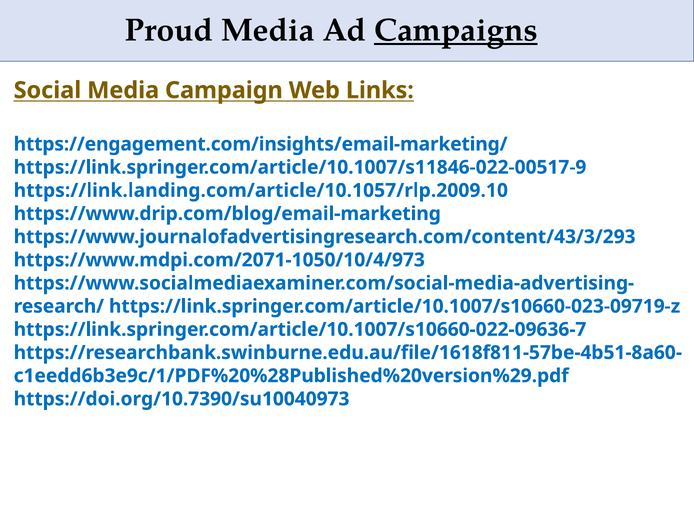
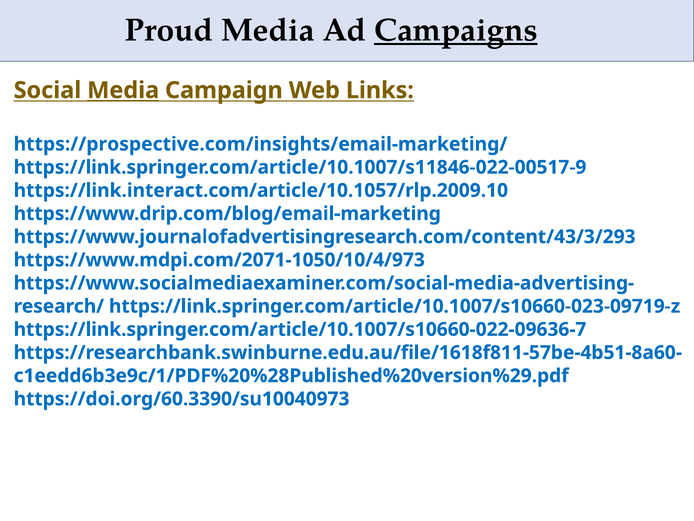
Media underline: none -> present (123, 90)
https://engagement.com/insights/email-marketing/: https://engagement.com/insights/email-marketing/ -> https://prospective.com/insights/email-marketing/ (261, 144)
https://link.landing.com/article/10.1057/rlp.2009.10: https://link.landing.com/article/10.1057/rlp.2009.10 -> https://link.interact.com/article/10.1057/rlp.2009.10 (261, 190)
https://doi.org/10.7390/su10040973: https://doi.org/10.7390/su10040973 -> https://doi.org/60.3390/su10040973 (182, 399)
